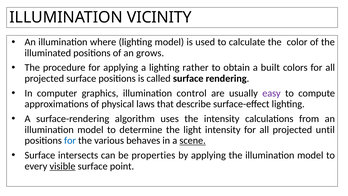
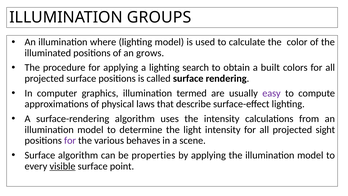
VICINITY: VICINITY -> GROUPS (159, 17)
rather: rather -> search (196, 68)
control: control -> termed (192, 93)
until: until -> sight (325, 130)
for colour: blue -> purple (70, 140)
scene underline: present -> none (193, 140)
Surface intersects: intersects -> algorithm (78, 155)
